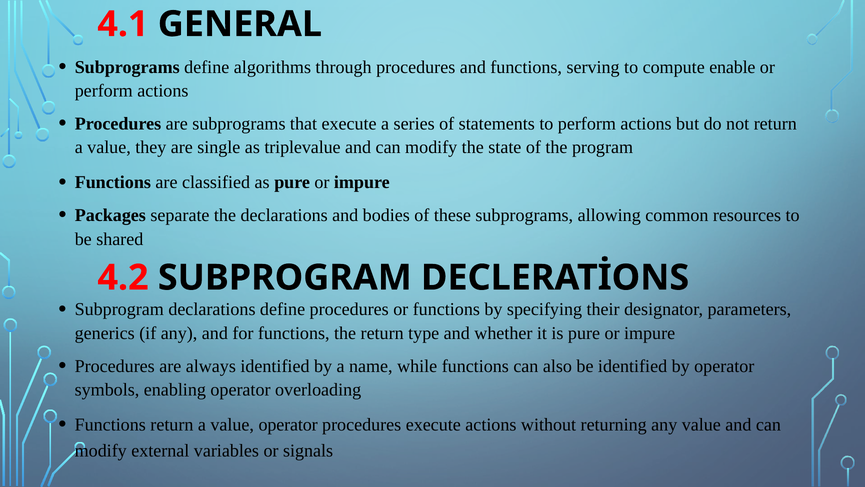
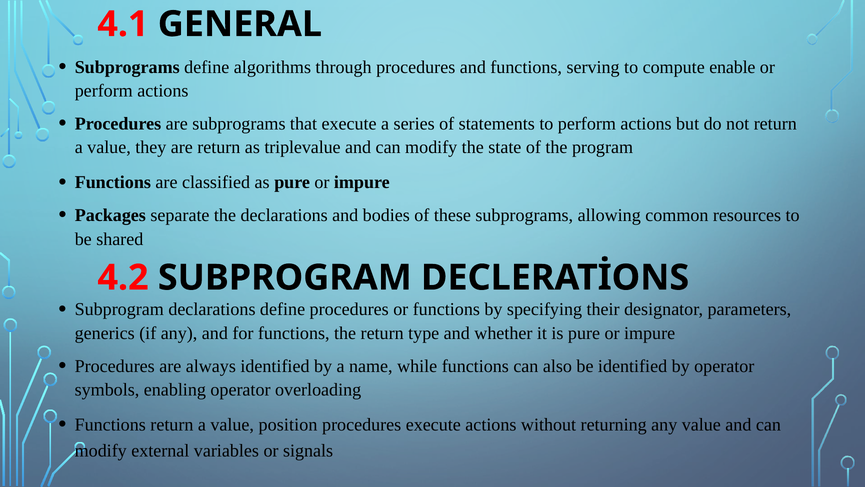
are single: single -> return (219, 147)
value operator: operator -> position (288, 425)
